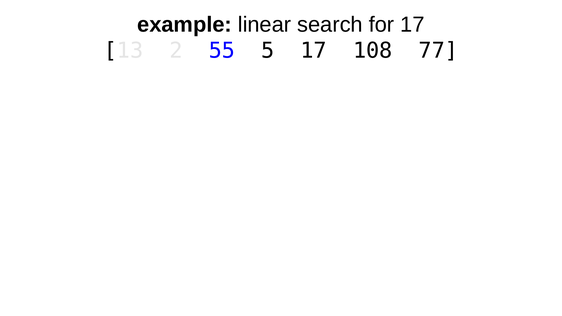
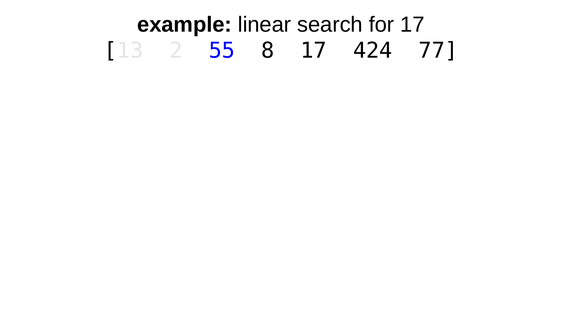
5: 5 -> 8 (268, 51)
108: 108 -> 424 (373, 51)
